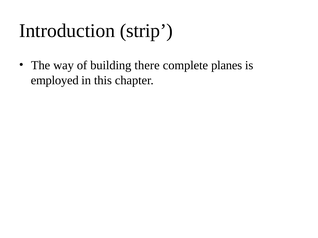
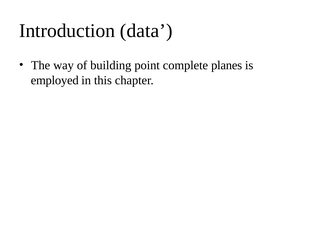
strip: strip -> data (146, 31)
there: there -> point (147, 66)
